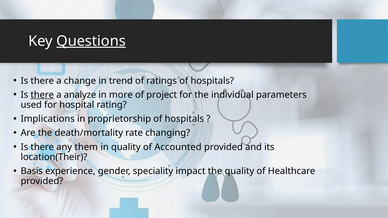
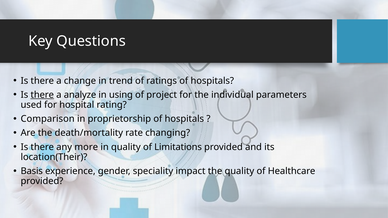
Questions underline: present -> none (91, 41)
more: more -> using (121, 95)
Implications: Implications -> Comparison (48, 119)
them: them -> more (86, 147)
Accounted: Accounted -> Limitations (178, 147)
